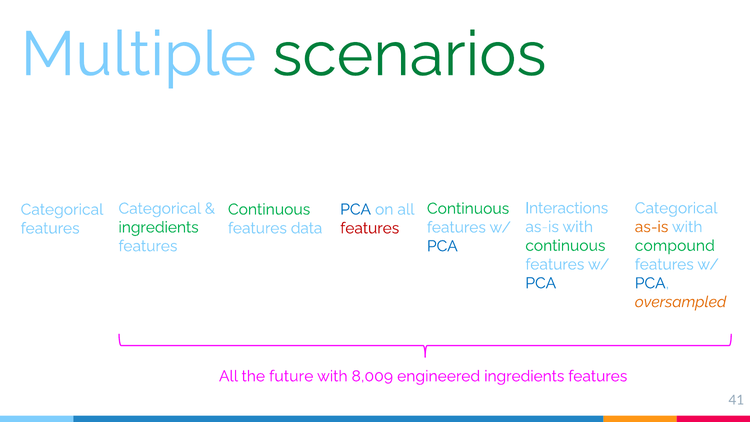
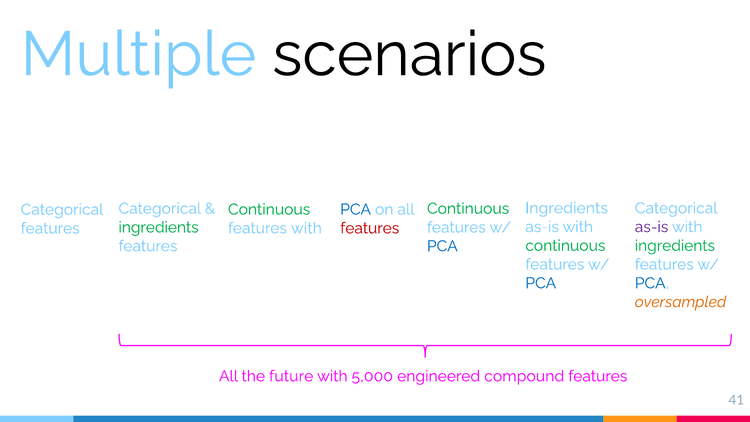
scenarios colour: green -> black (409, 54)
Interactions: Interactions -> Ingredients (567, 208)
as-is colour: orange -> purple (652, 227)
features data: data -> with (306, 228)
compound: compound -> ingredients (675, 246)
8,009: 8,009 -> 5,000 (372, 376)
engineered ingredients: ingredients -> compound (524, 376)
